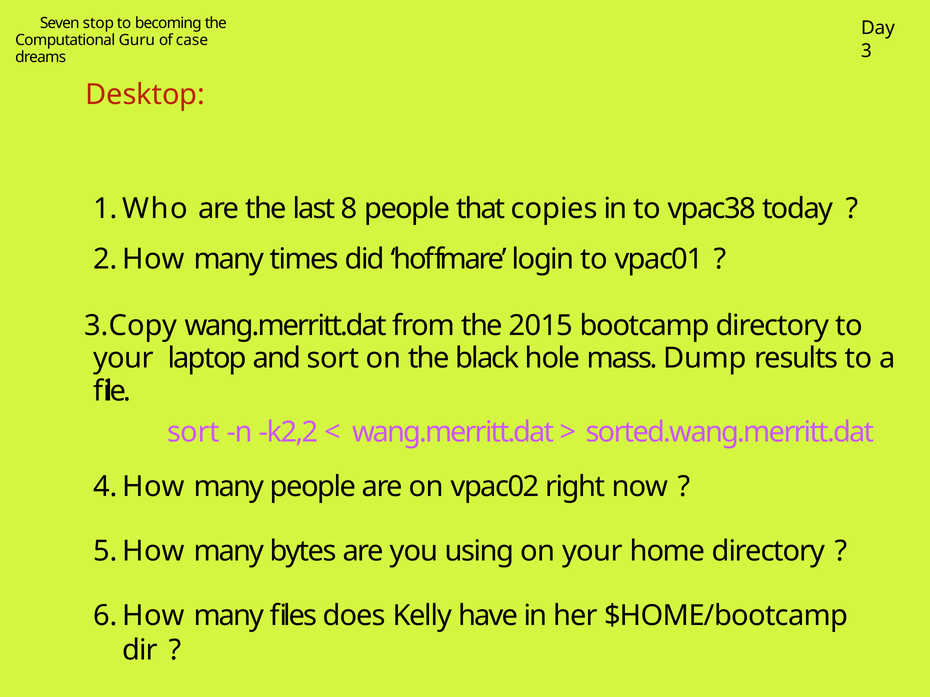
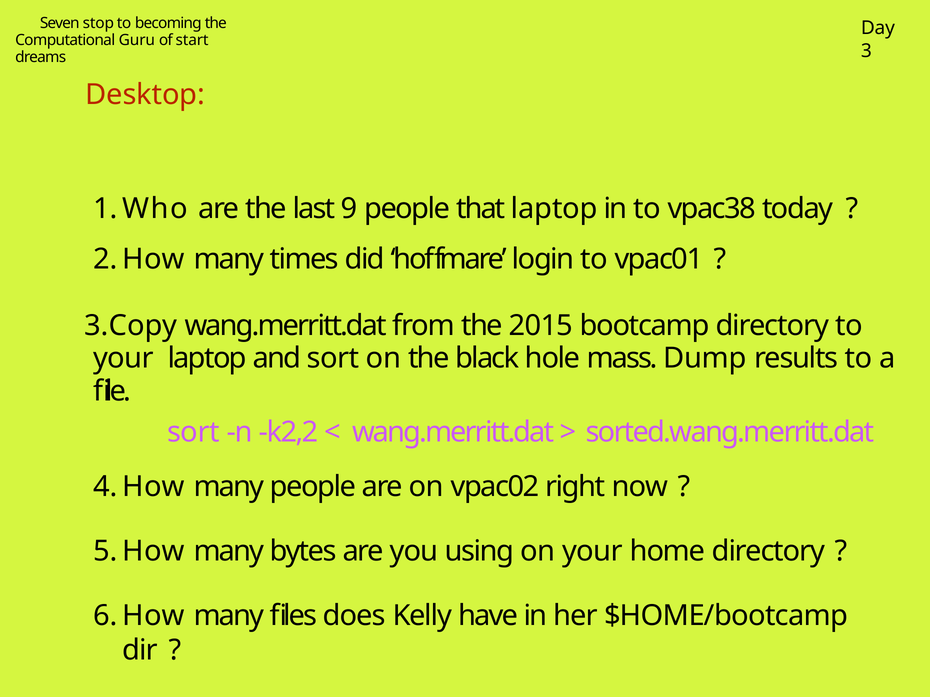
case: case -> start (192, 40)
8: 8 -> 9 (349, 209)
that copies: copies -> laptop (554, 209)
